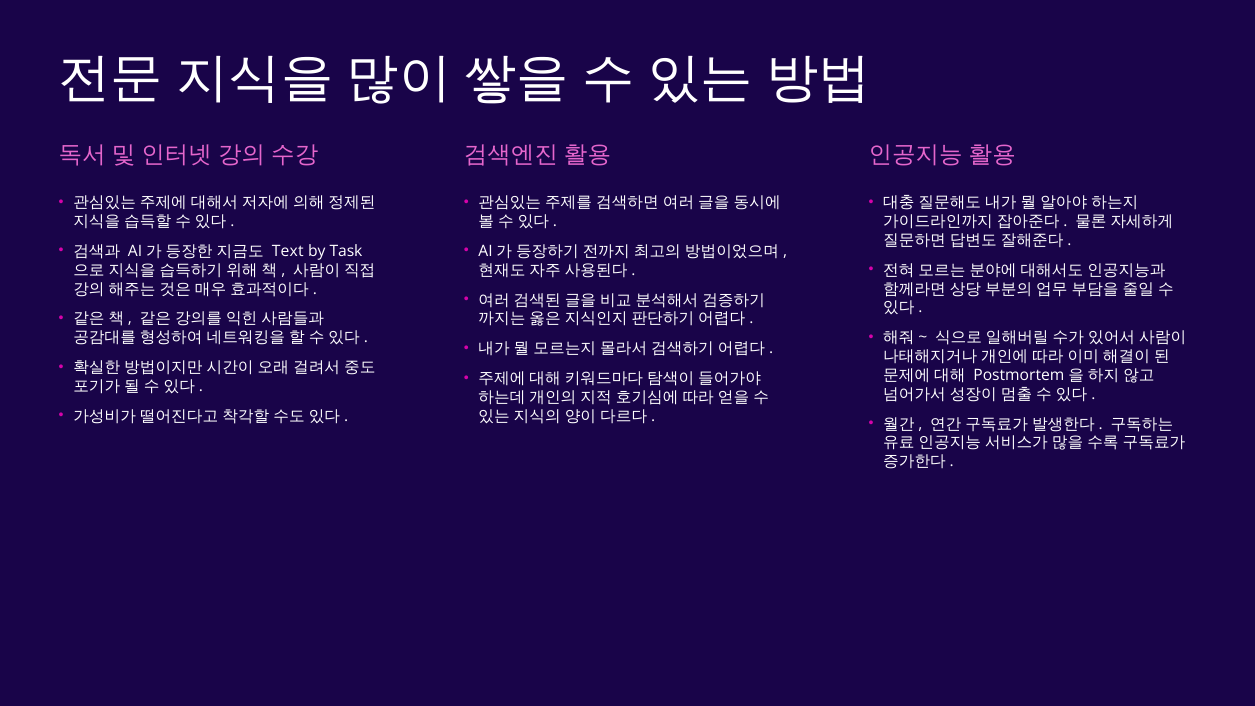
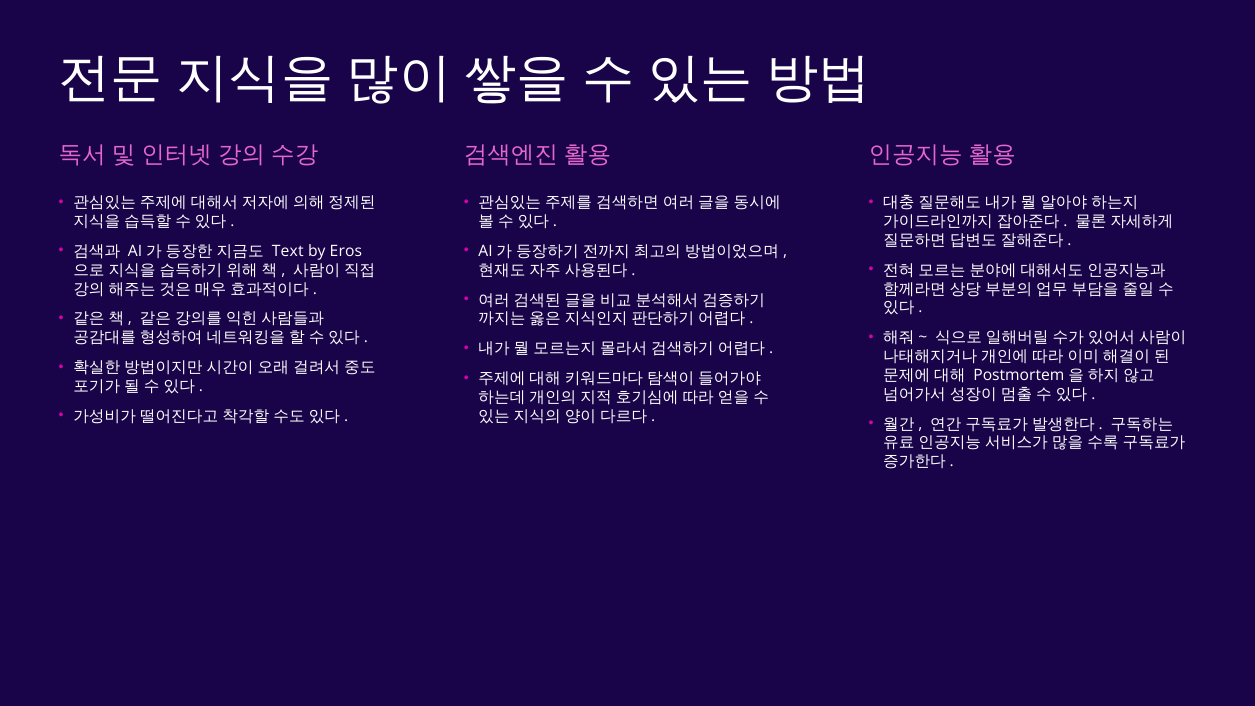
Task: Task -> Eros (346, 251)
